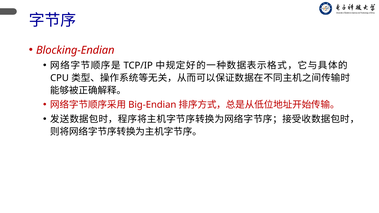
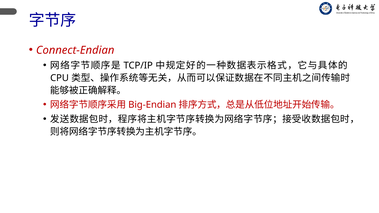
Blocking-Endian: Blocking-Endian -> Connect-Endian (75, 50)
